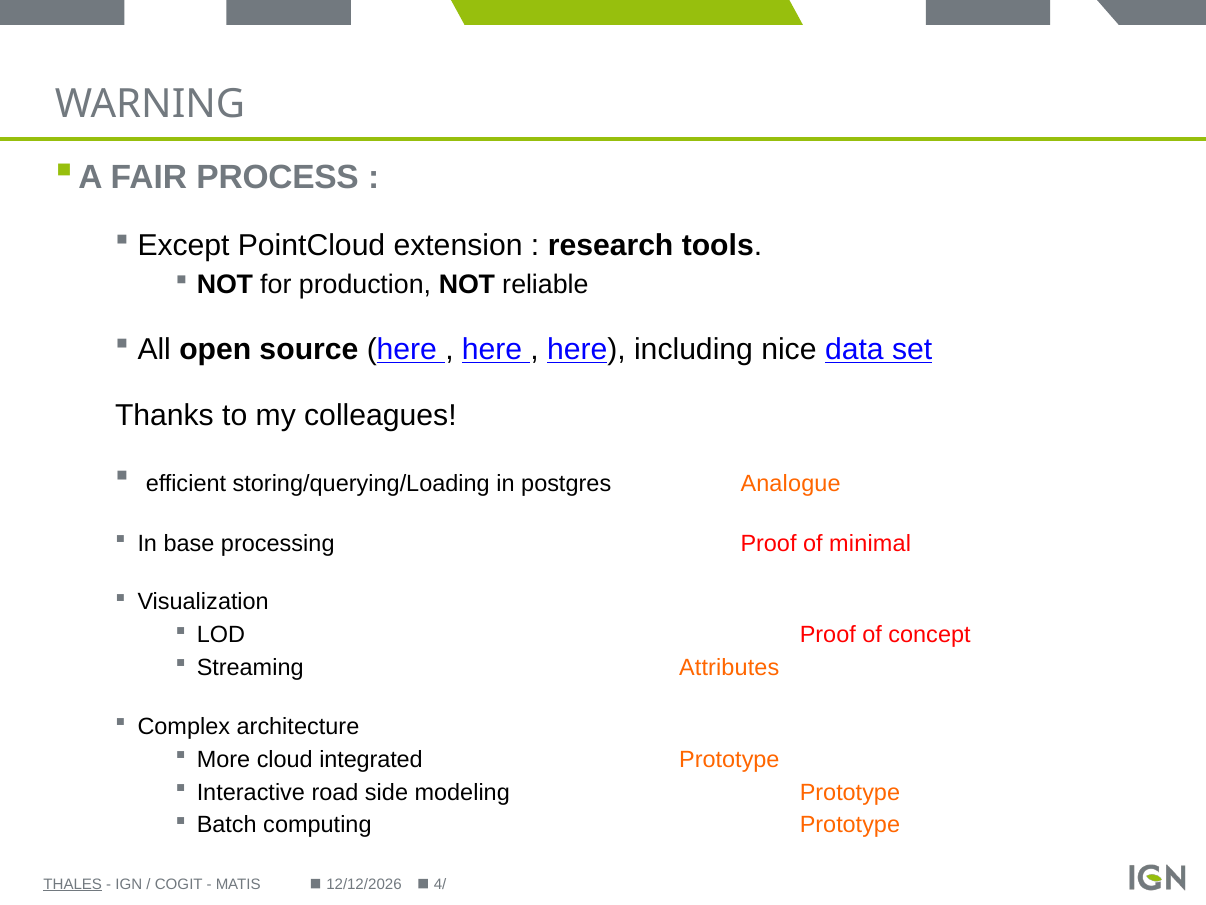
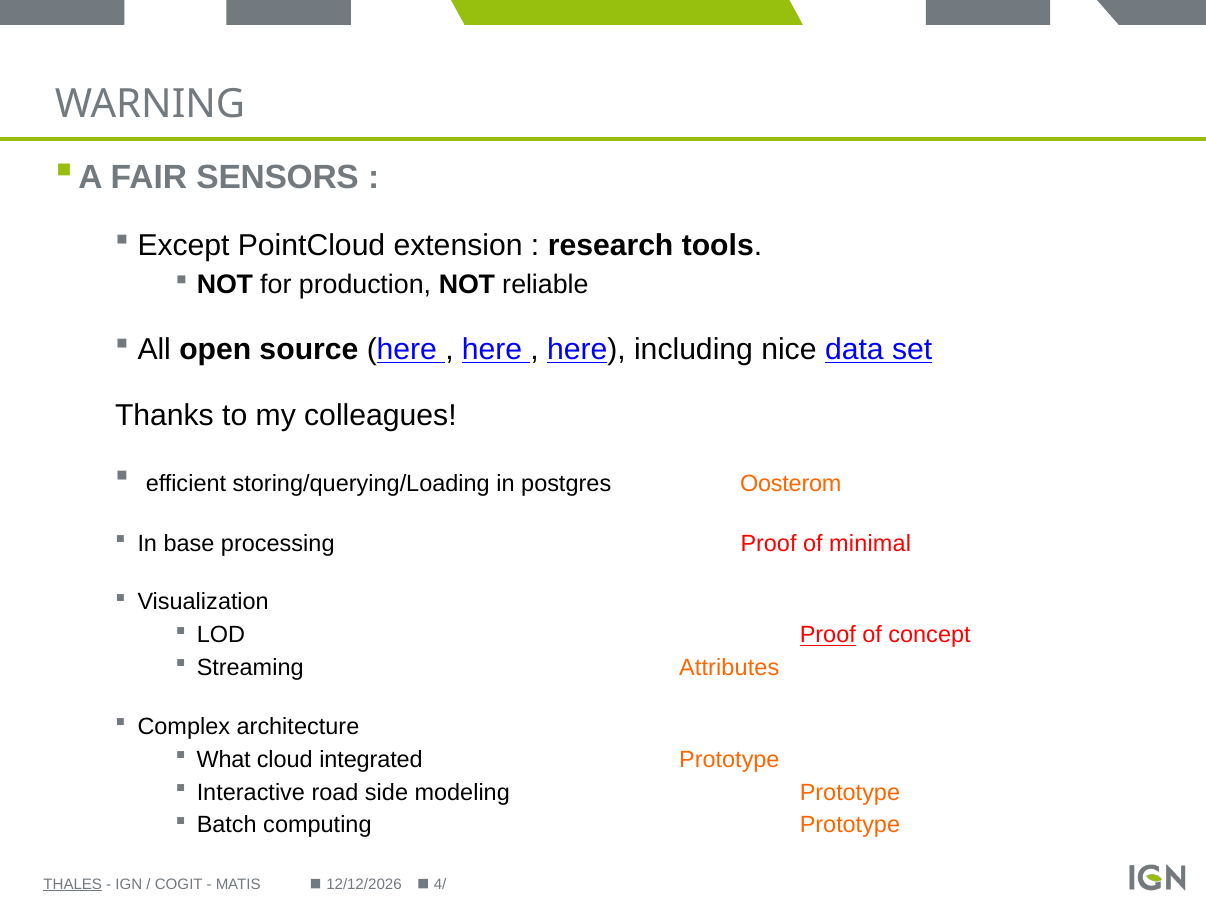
PROCESS: PROCESS -> SENSORS (278, 177)
Analogue: Analogue -> Oosterom (791, 484)
Proof underline: none -> present (828, 635)
More: More -> What (224, 759)
